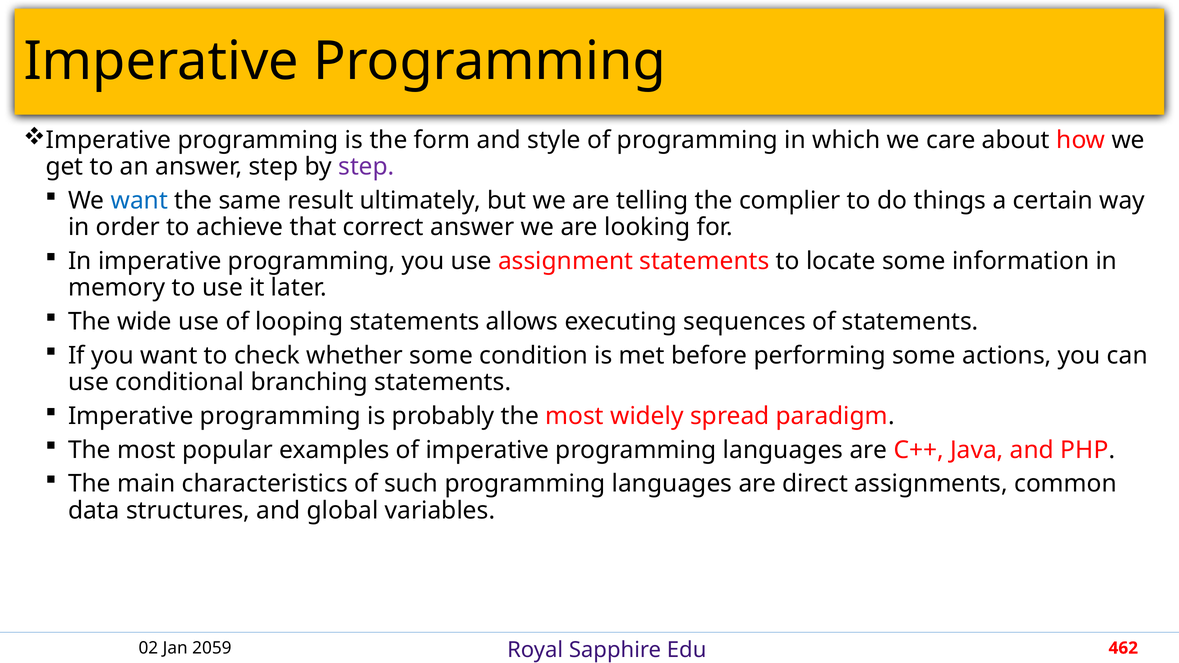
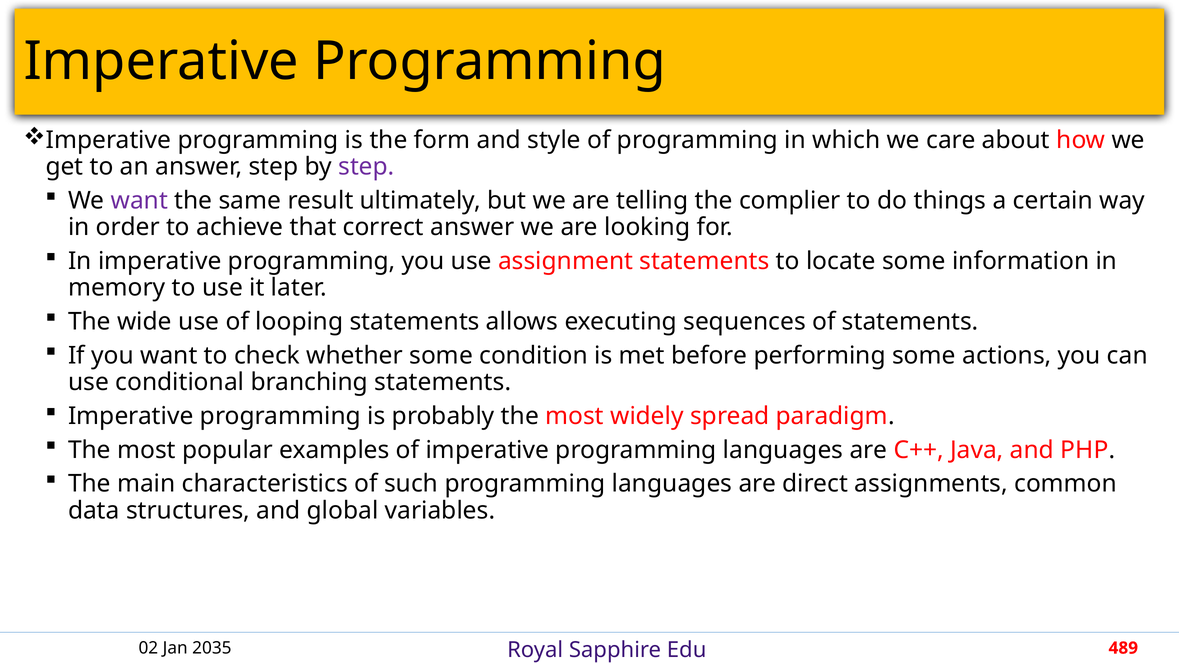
want colour: blue -> purple (139, 201)
2059: 2059 -> 2035 (212, 648)
462: 462 -> 489 (1123, 648)
